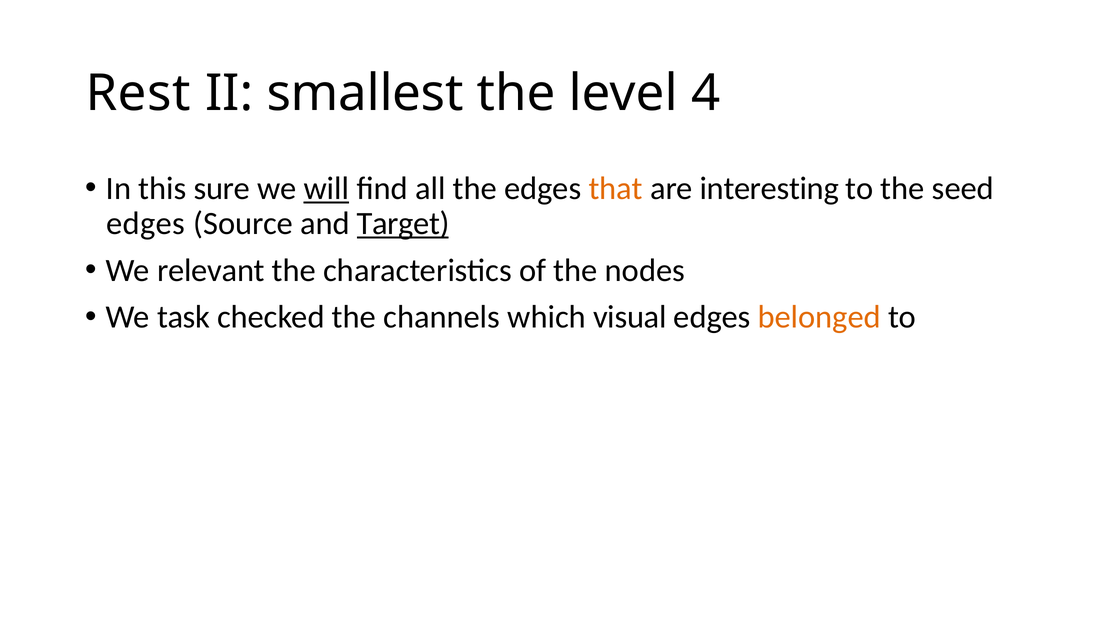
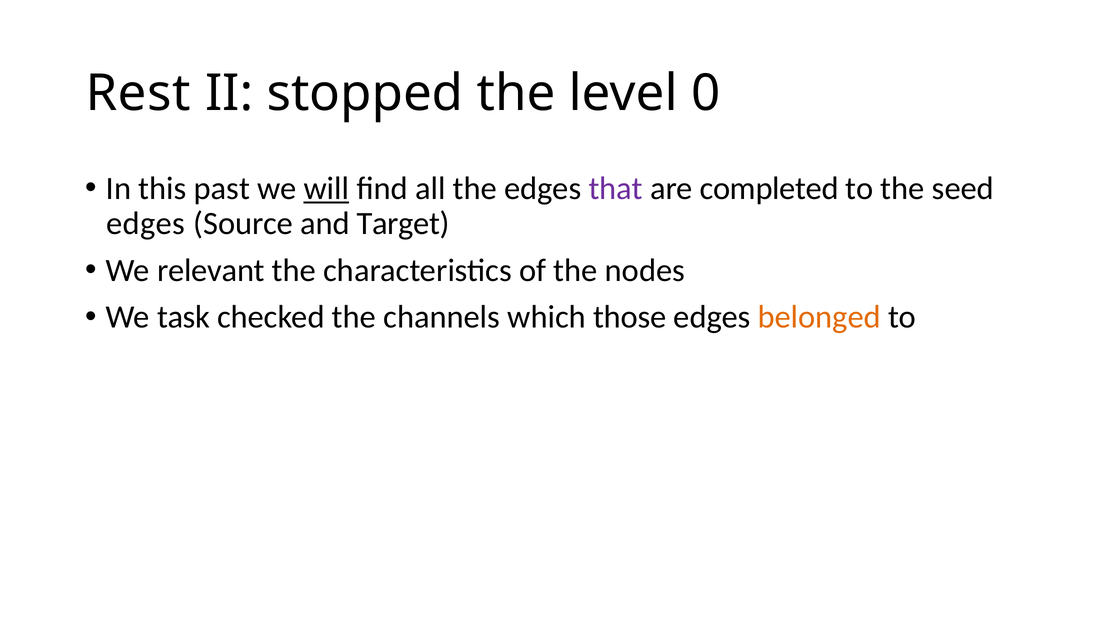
smallest: smallest -> stopped (365, 94)
4: 4 -> 0 (706, 94)
sure: sure -> past (222, 189)
that colour: orange -> purple (616, 189)
interesting: interesting -> completed (769, 189)
Target underline: present -> none (403, 224)
visual: visual -> those (630, 317)
